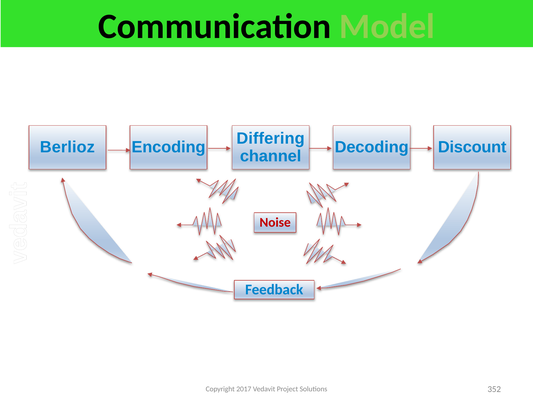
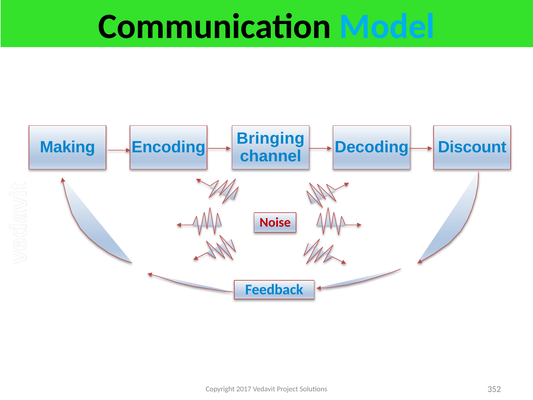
Model colour: light green -> light blue (387, 26)
Differing: Differing -> Bringing (271, 138)
Berlioz: Berlioz -> Making (68, 147)
